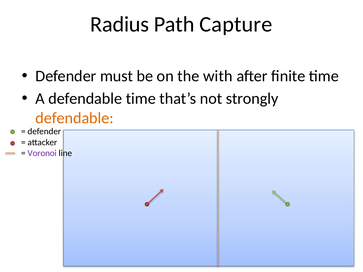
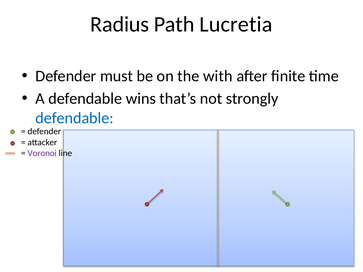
Capture: Capture -> Lucretia (236, 24)
defendable time: time -> wins (141, 99)
defendable colour: orange -> blue (74, 118)
